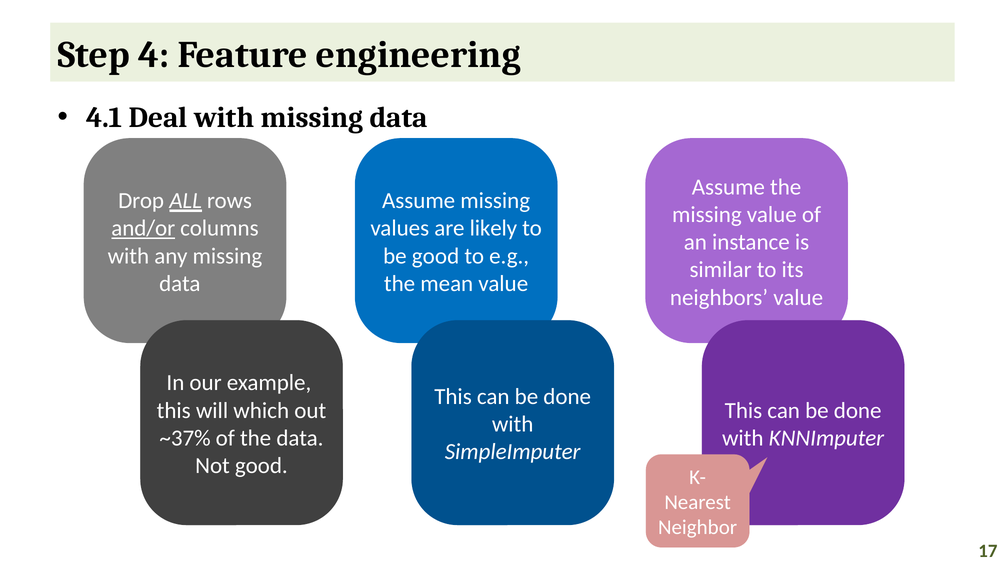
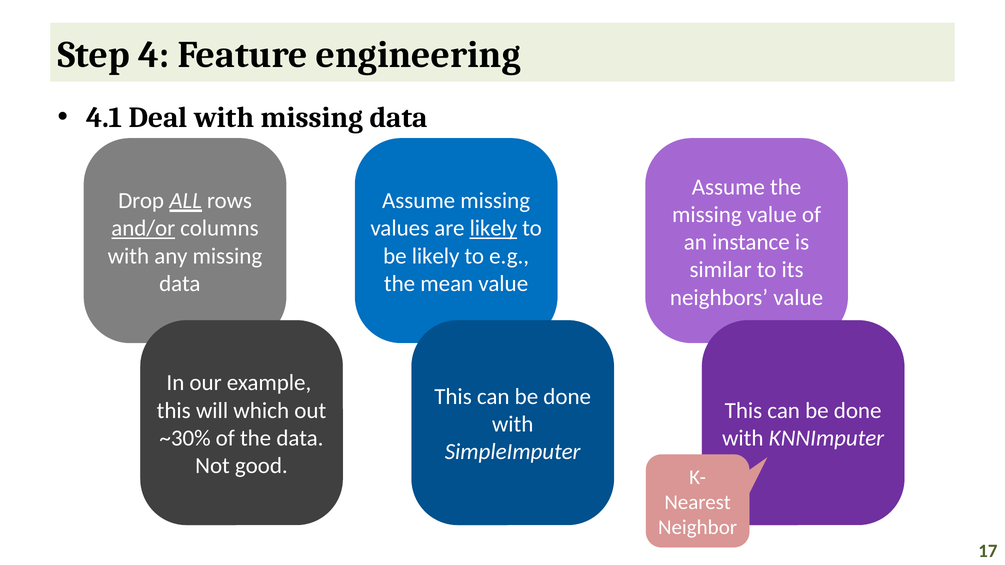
likely underline: none -> present (493, 228)
be good: good -> likely (436, 256)
~37%: ~37% -> ~30% (185, 438)
